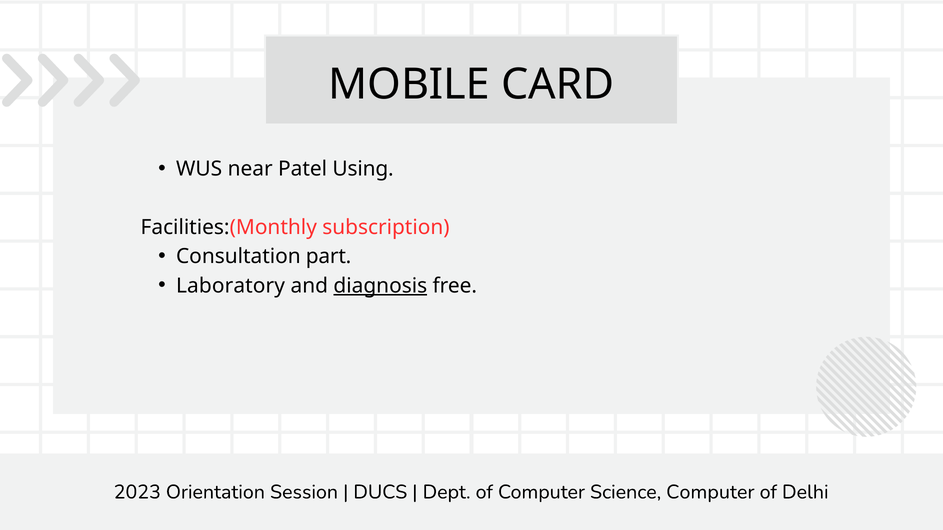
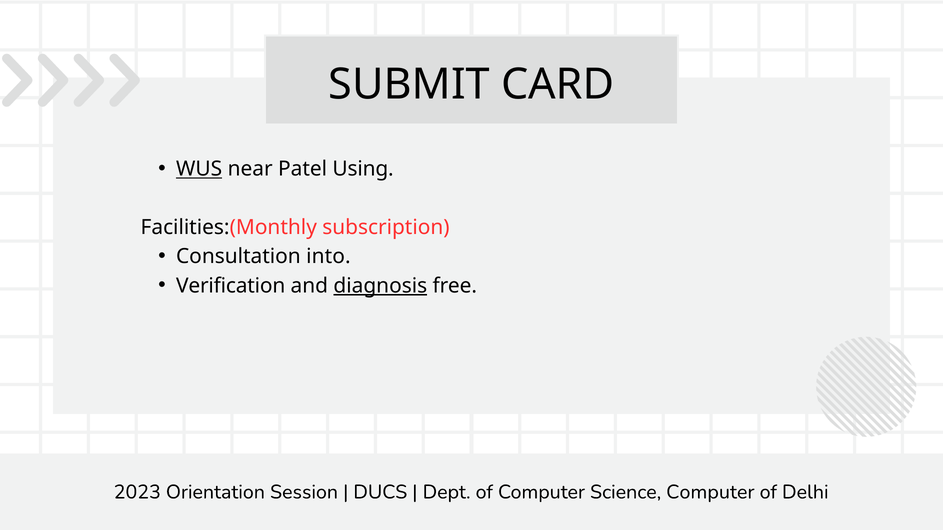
MOBILE: MOBILE -> SUBMIT (409, 84)
WUS underline: none -> present (199, 169)
part: part -> into (328, 257)
Laboratory: Laboratory -> Verification (231, 286)
